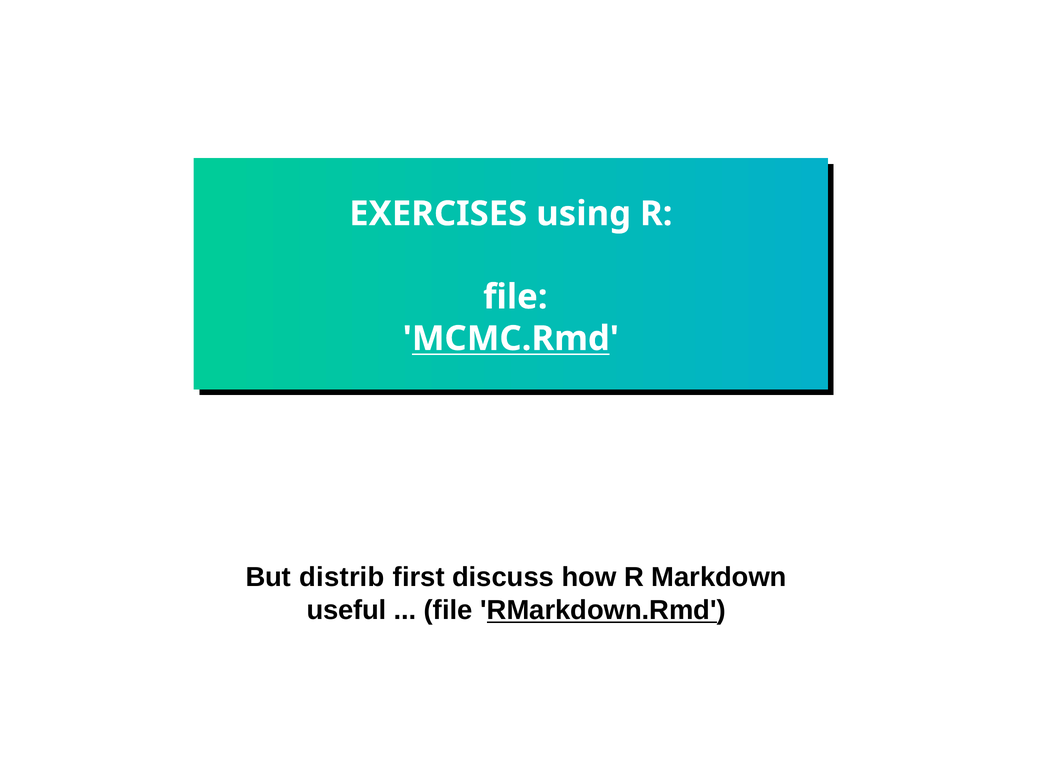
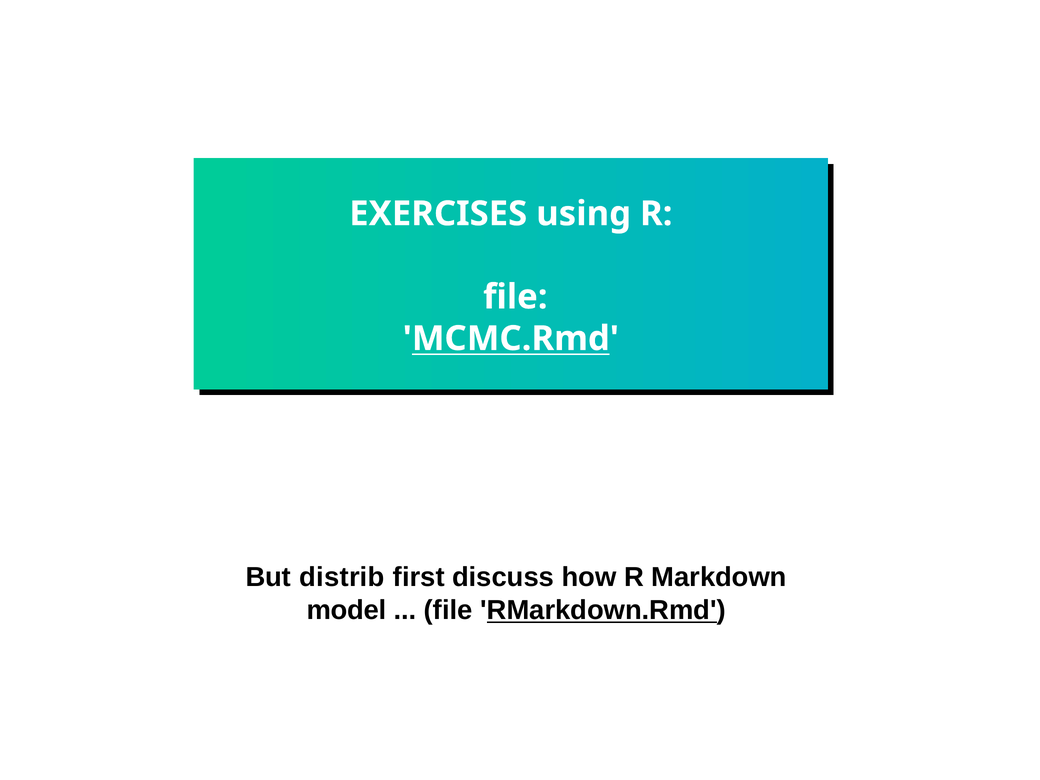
useful: useful -> model (347, 610)
